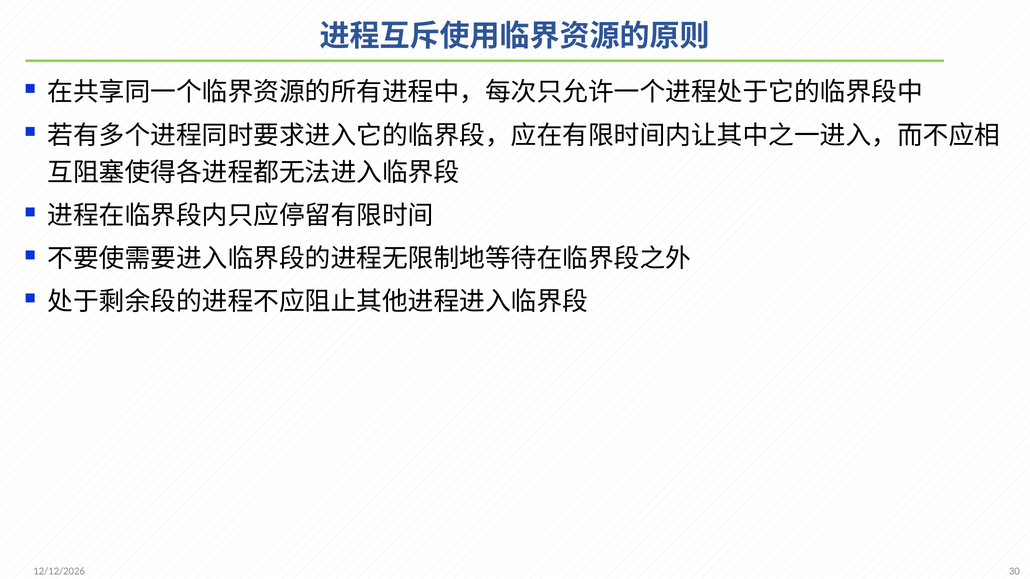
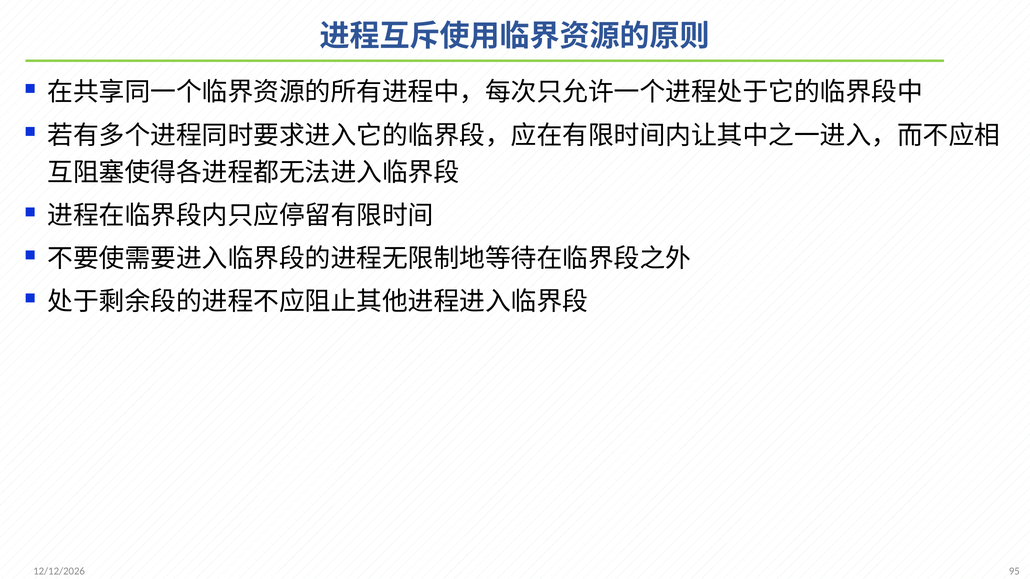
30: 30 -> 95 (1014, 572)
